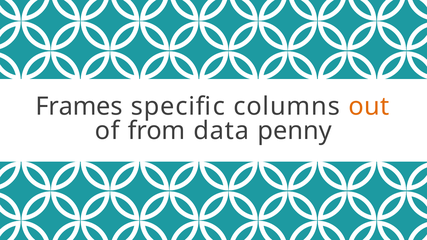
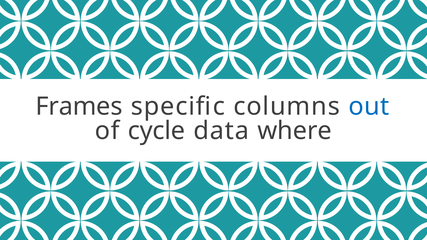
out colour: orange -> blue (369, 107)
from: from -> cycle (157, 131)
penny: penny -> where (295, 131)
